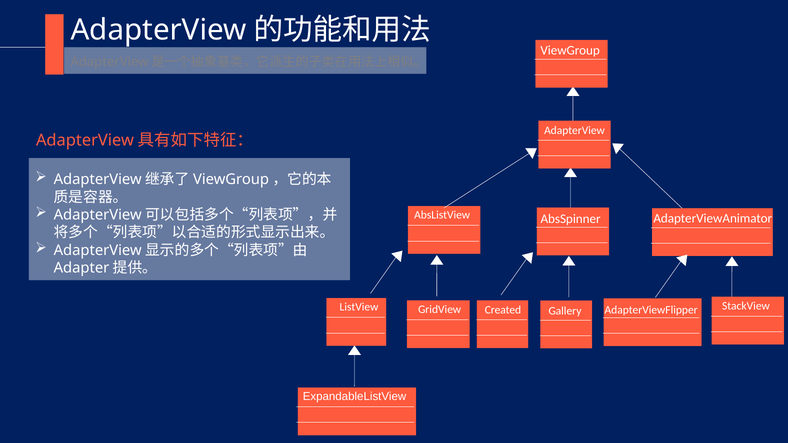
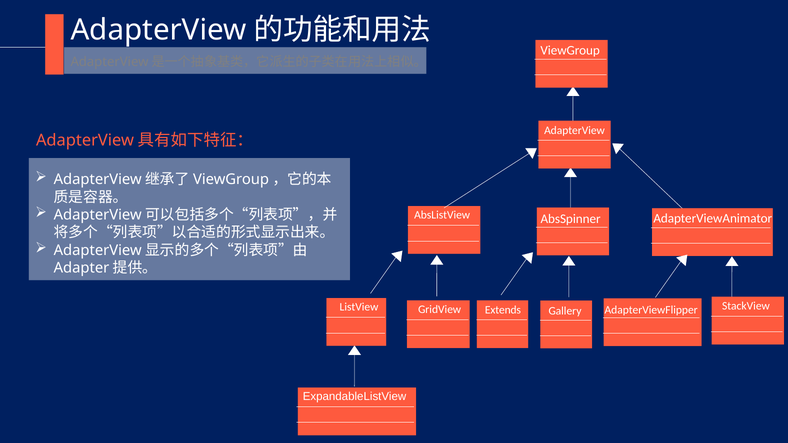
Created: Created -> Extends (503, 310)
